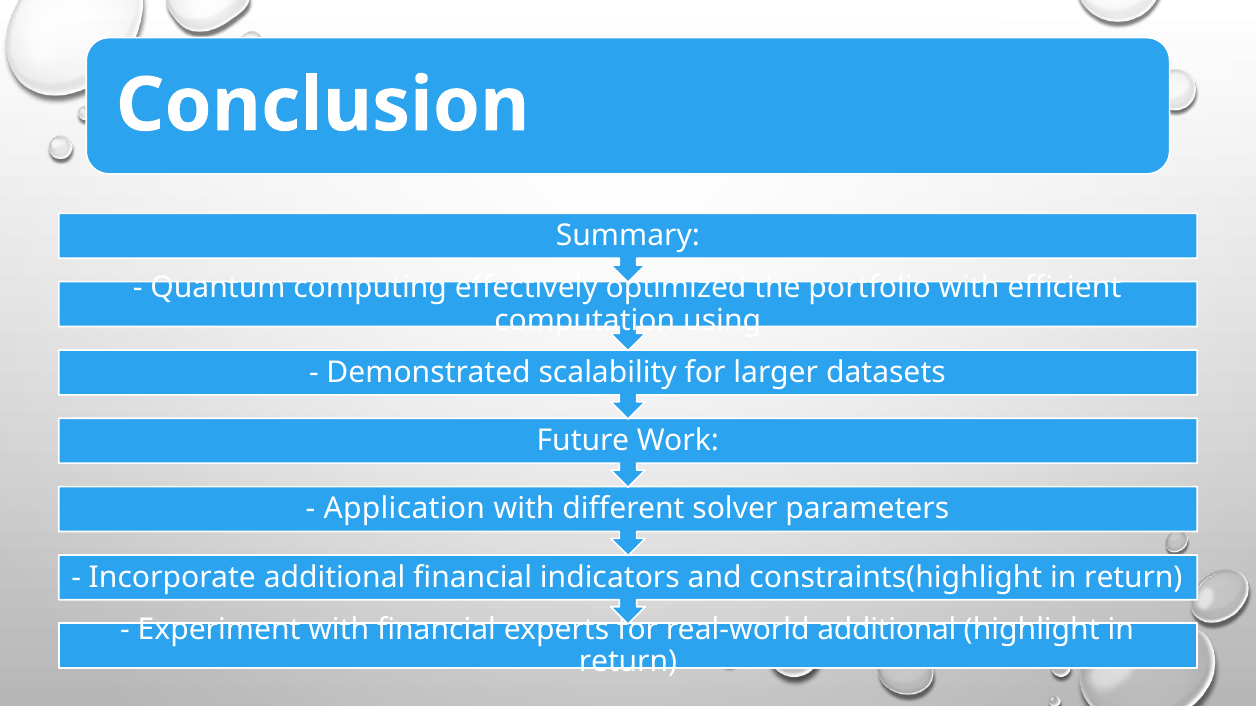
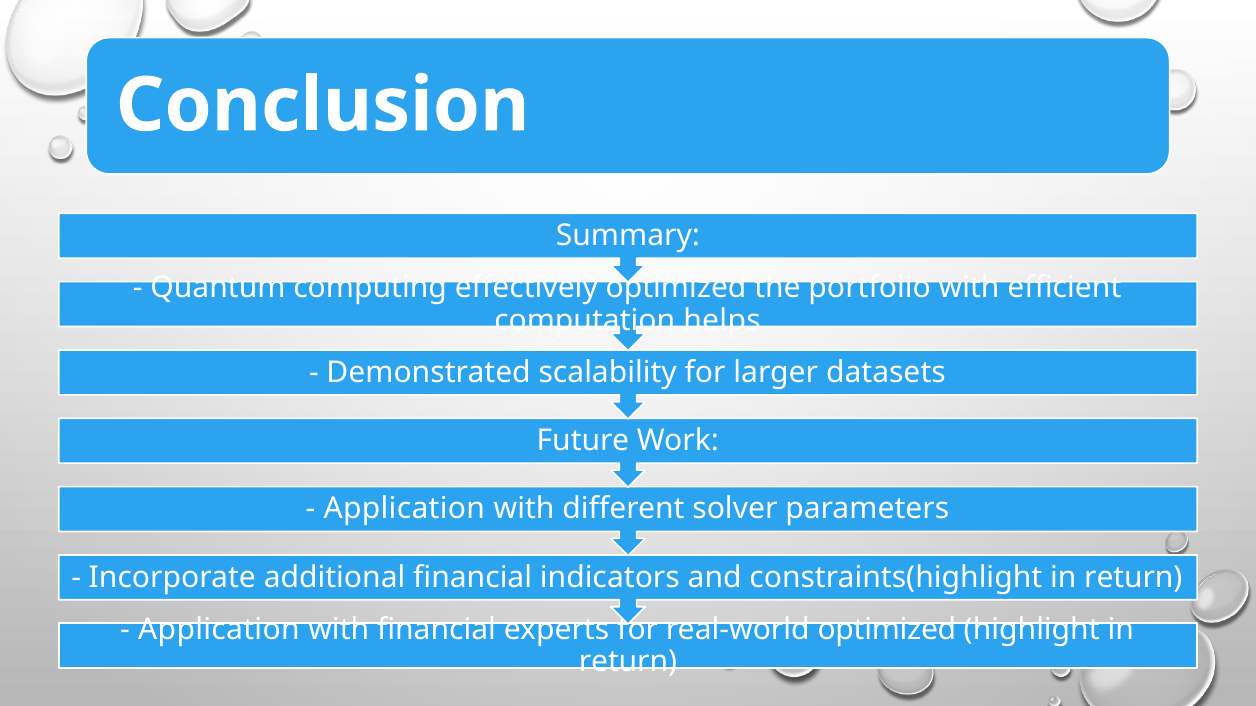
using: using -> helps (722, 320)
Experiment: Experiment -> Application (219, 630)
real-world additional: additional -> optimized (887, 630)
